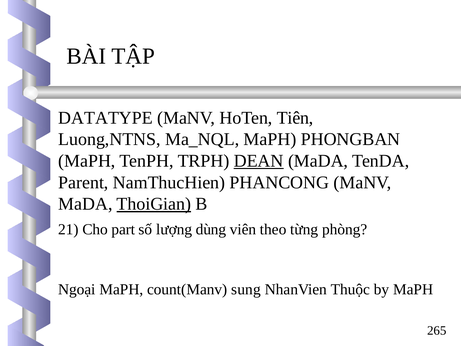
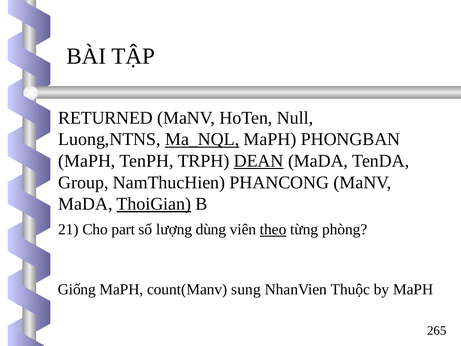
DATATYPE: DATATYPE -> RETURNED (106, 118)
Tiên: Tiên -> Null (295, 118)
Ma_NQL underline: none -> present (202, 139)
Parent: Parent -> Group (83, 182)
theo underline: none -> present (273, 229)
Ngoại: Ngoại -> Giống (77, 289)
